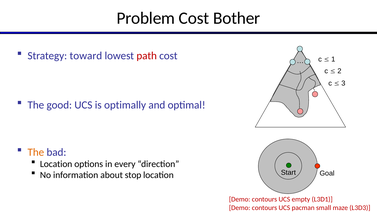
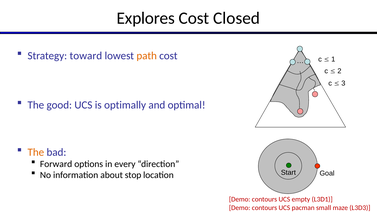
Problem: Problem -> Explores (146, 18)
Bother: Bother -> Closed (237, 18)
path colour: red -> orange (147, 56)
Location: Location -> Forward (56, 164)
